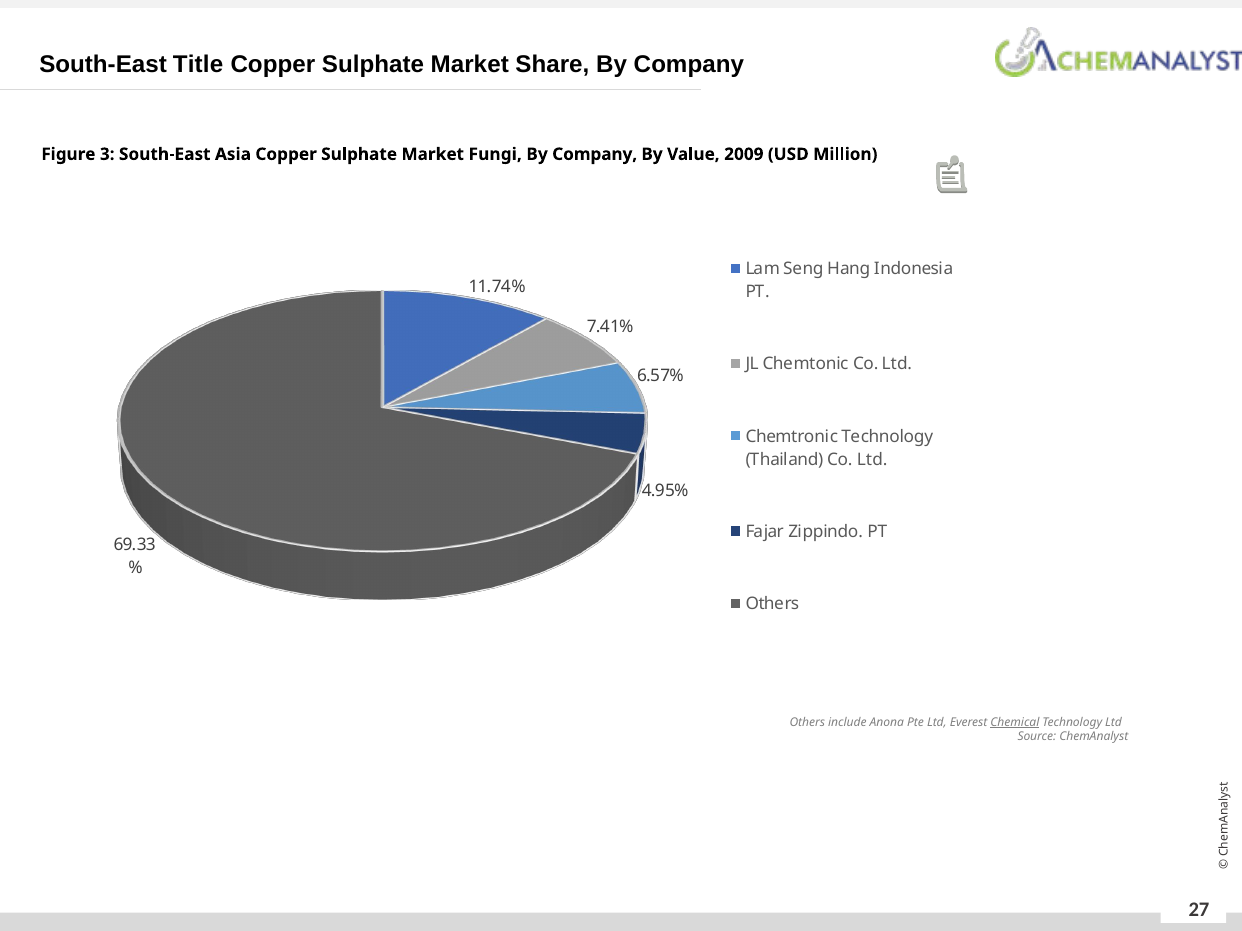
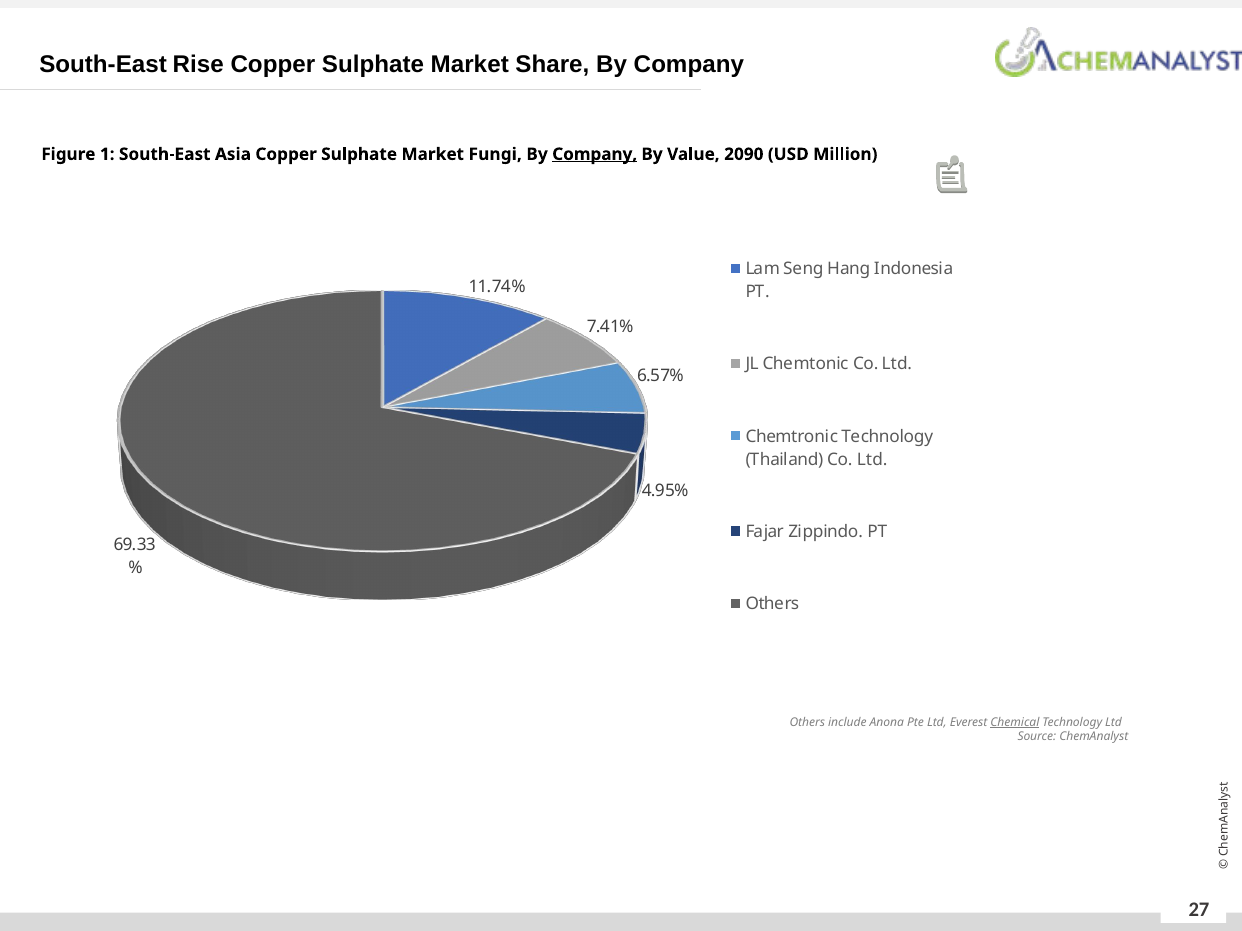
Title: Title -> Rise (198, 64)
3: 3 -> 1 (107, 154)
Company underline: none -> present (595, 154)
2009: 2009 -> 2090 (744, 154)
